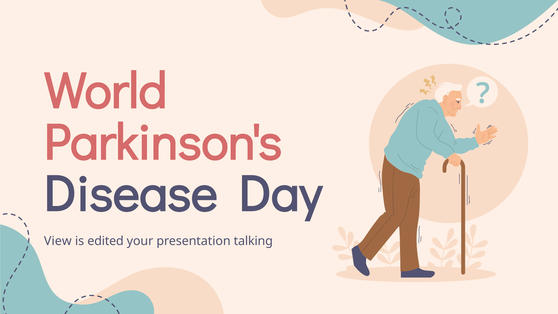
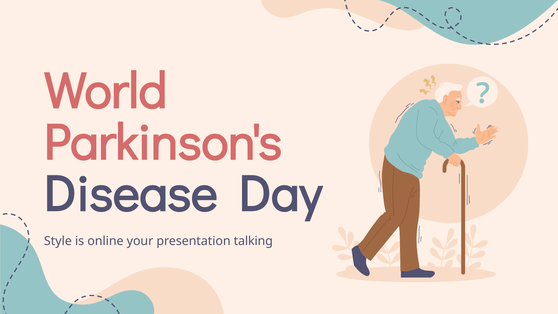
View: View -> Style (58, 241)
edited: edited -> online (105, 241)
